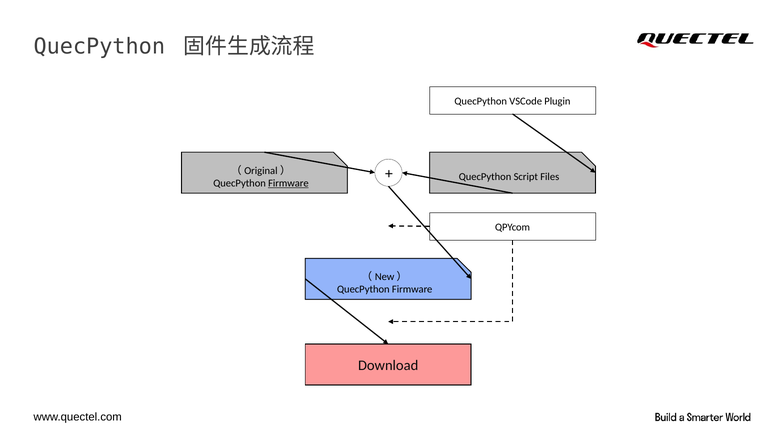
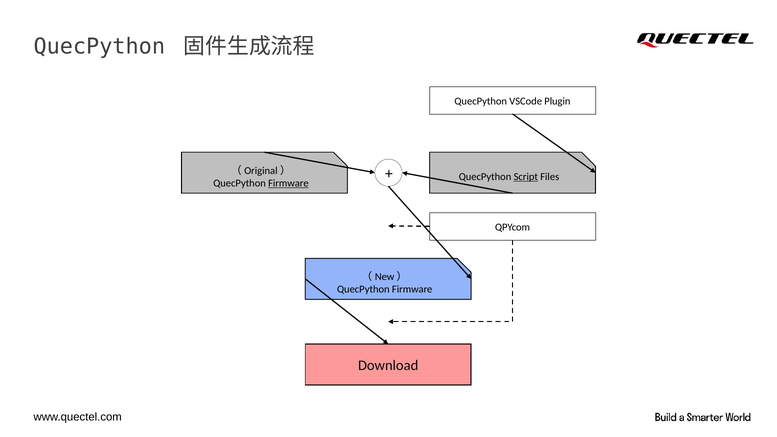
Script underline: none -> present (526, 177)
